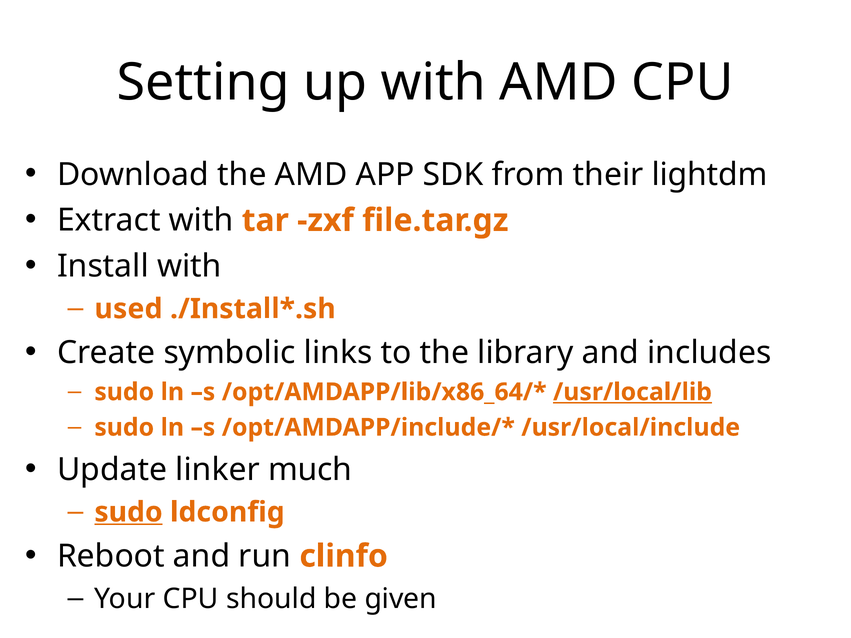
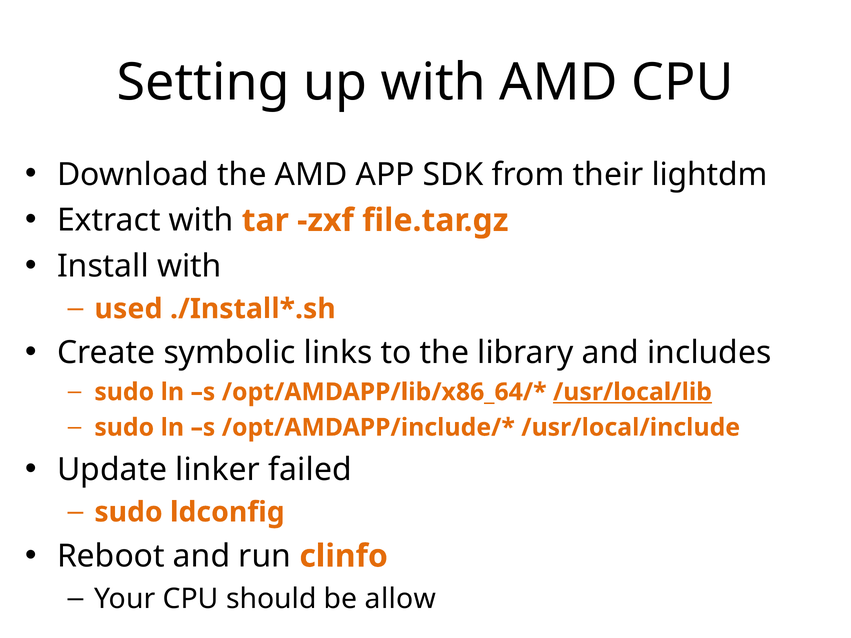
much: much -> failed (310, 470)
sudo underline: present -> none (129, 512)
given: given -> allow (400, 599)
